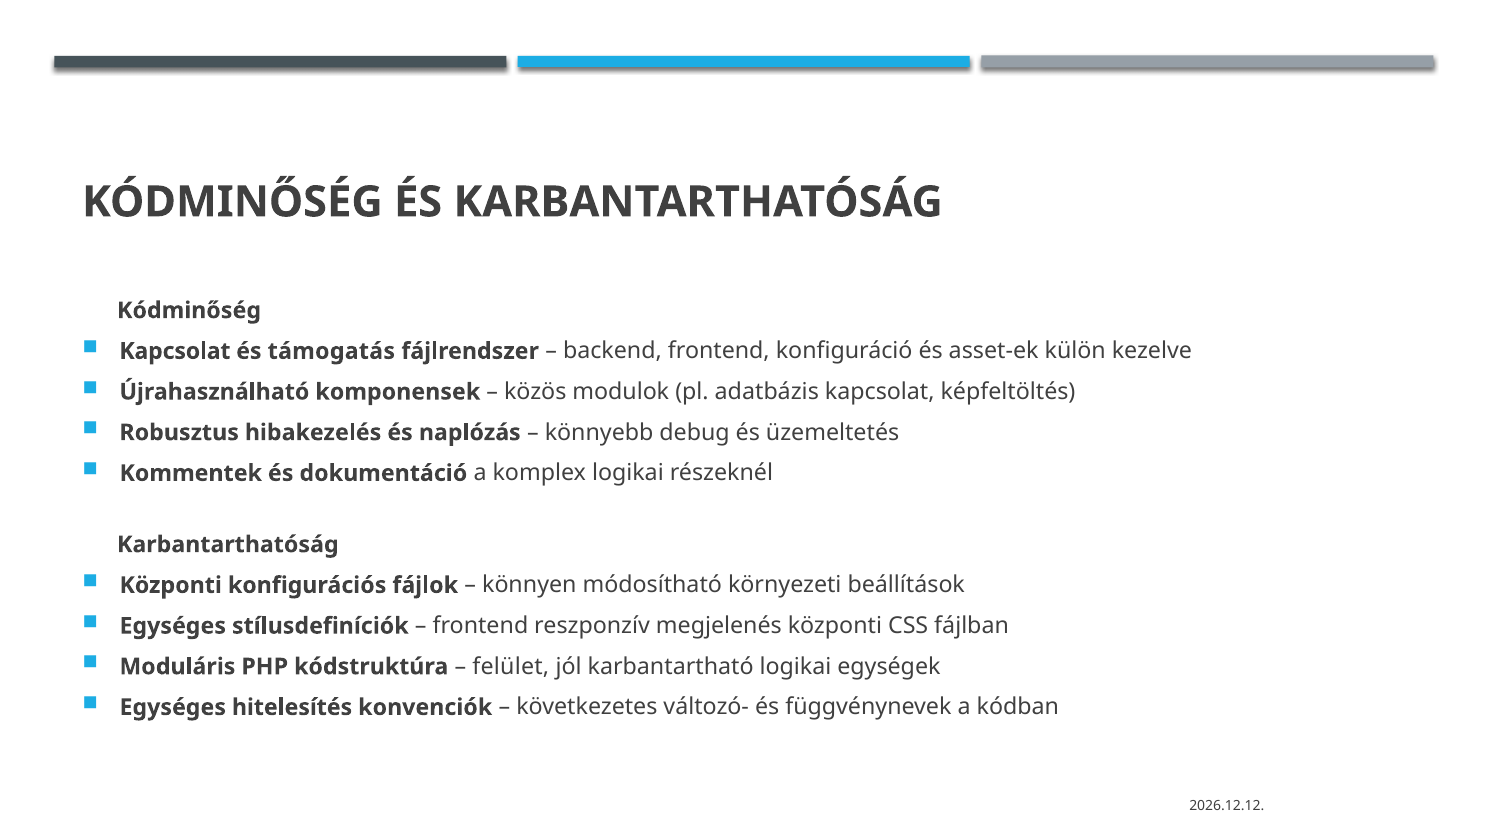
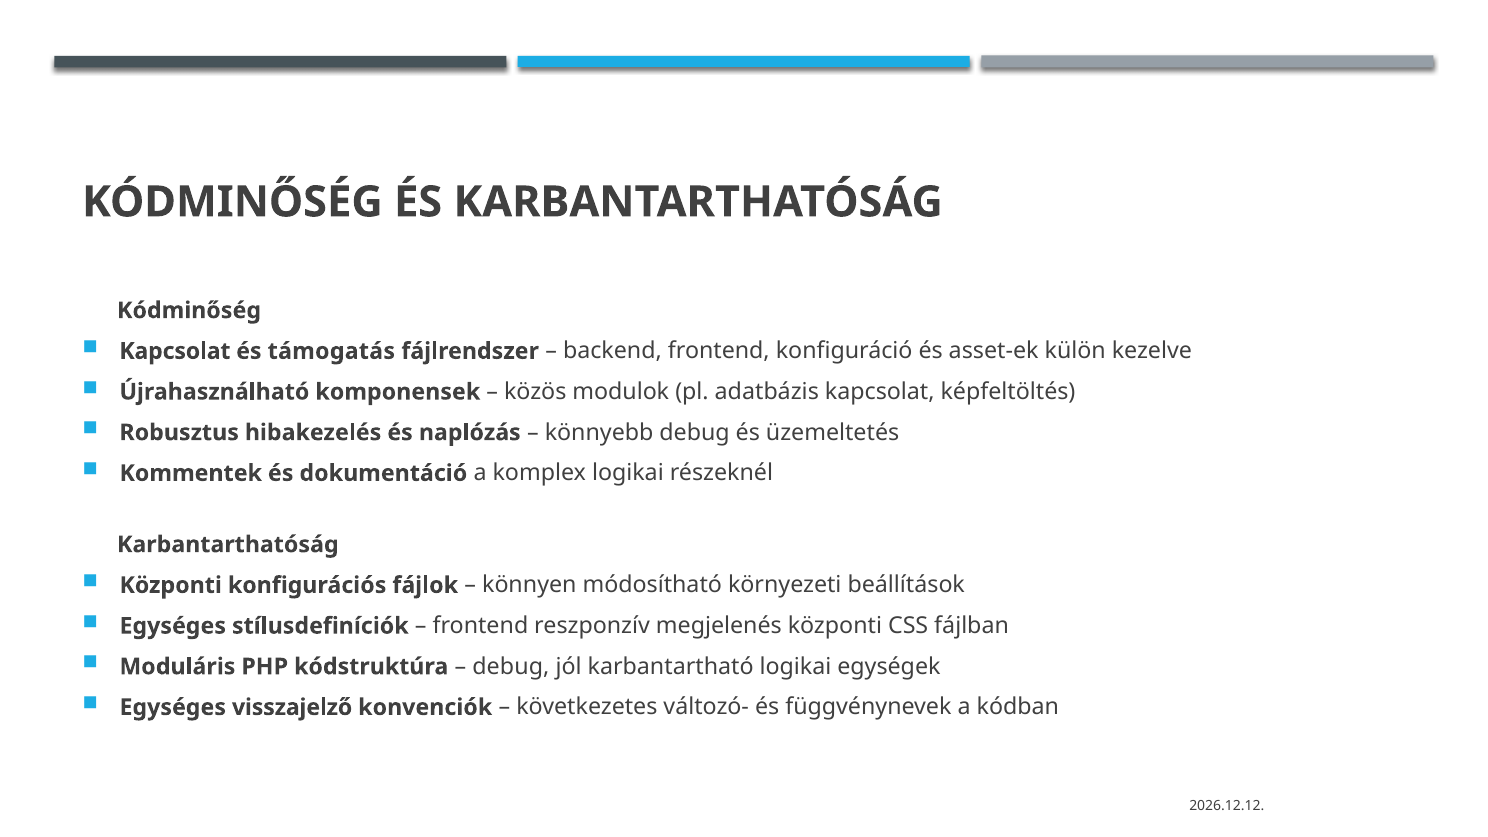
felület: felület -> debug (511, 667)
hitelesítés: hitelesítés -> visszajelző (292, 707)
